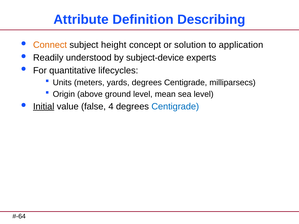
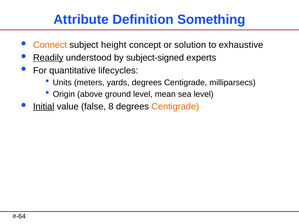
Describing: Describing -> Something (211, 20)
application: application -> exhaustive (241, 45)
Readily underline: none -> present (48, 58)
subject-device: subject-device -> subject-signed (155, 58)
4: 4 -> 8 (111, 107)
Centigrade colour: blue -> orange (175, 107)
